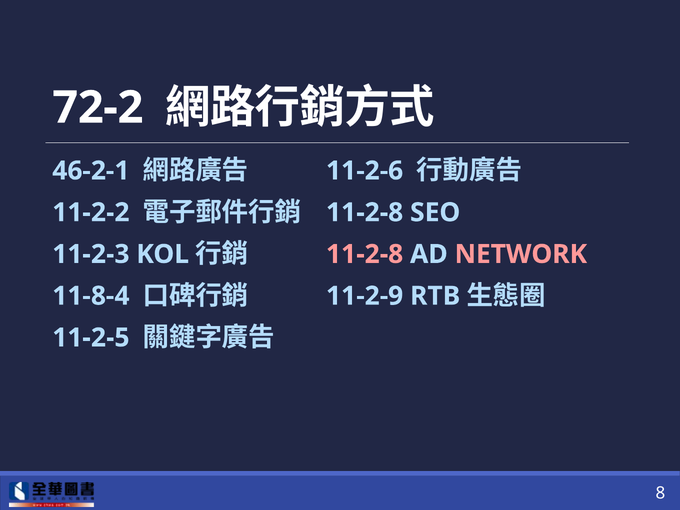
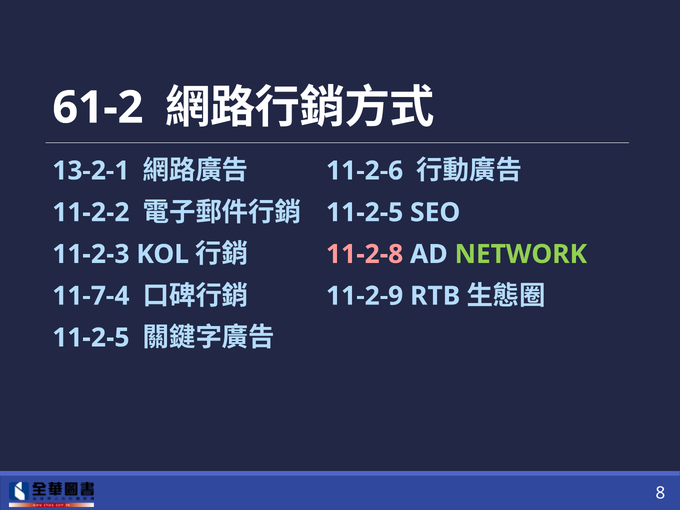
72-2: 72-2 -> 61-2 (98, 108)
46-2-1: 46-2-1 -> 13-2-1 (91, 171)
11-2-8: 11-2-8 -> 11-2-5 (365, 212)
NETWORK colour: pink -> light green (521, 254)
11-8-4: 11-8-4 -> 11-7-4 (91, 296)
